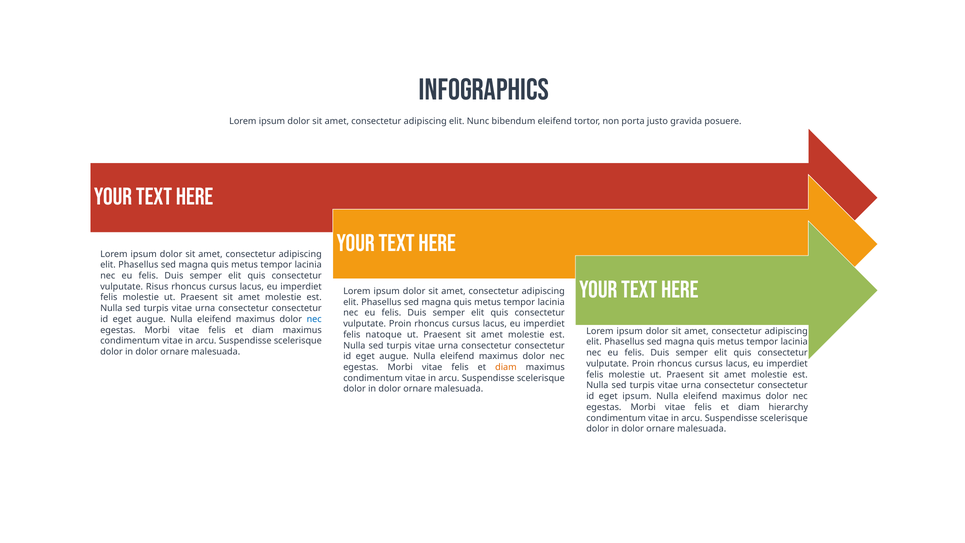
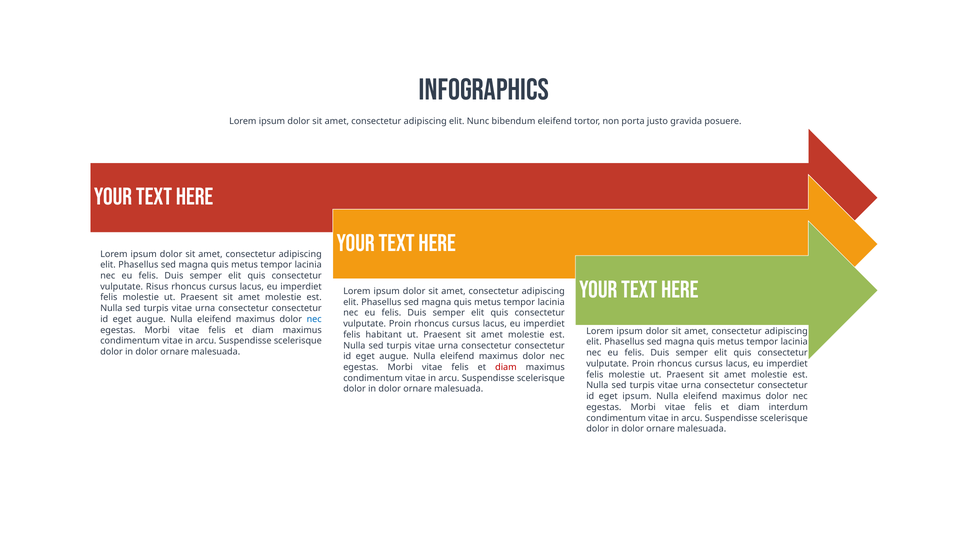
natoque: natoque -> habitant (384, 335)
diam colour: orange -> red (506, 367)
hierarchy: hierarchy -> interdum (788, 407)
